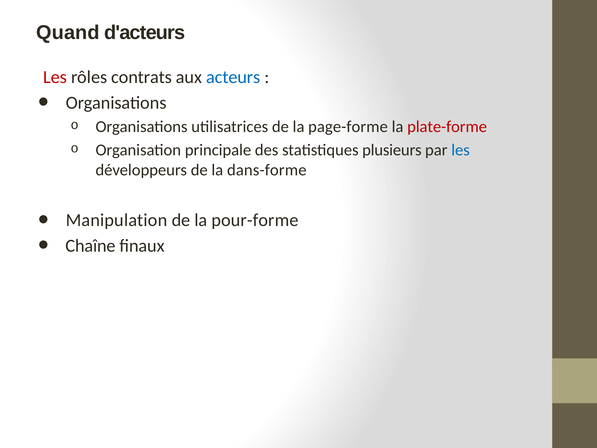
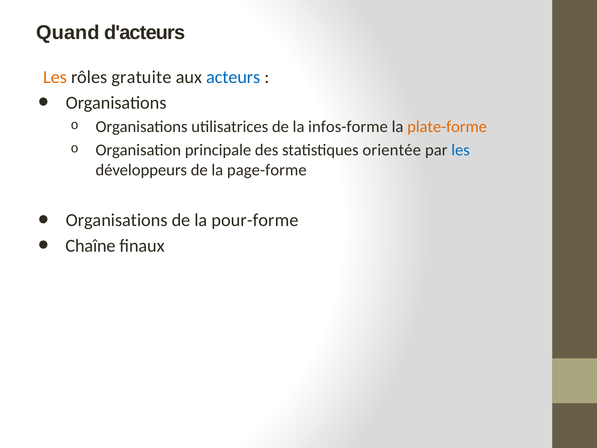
Les colour: red -> orange (55, 77)
contrats: contrats -> gratuite (141, 77)
page-forme: page-forme -> infos-forme (348, 127)
plate-forme colour: red -> orange (447, 127)
plusieurs: plusieurs -> orientée (392, 150)
dans-forme: dans-forme -> page-forme (267, 170)
Manipulation: Manipulation -> Organisations (117, 220)
